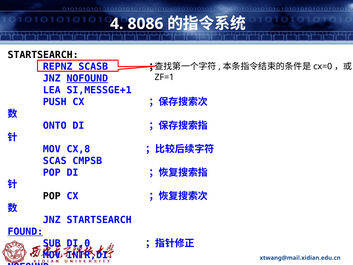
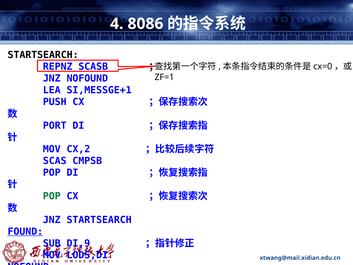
NOFOUND underline: present -> none (87, 78)
ONTO: ONTO -> PORT (55, 125)
CX,8: CX,8 -> CX,2 (78, 149)
POP colour: black -> green (52, 196)
DI,0: DI,0 -> DI,9 (78, 243)
INTR,DI: INTR,DI -> LODS,DI (87, 255)
